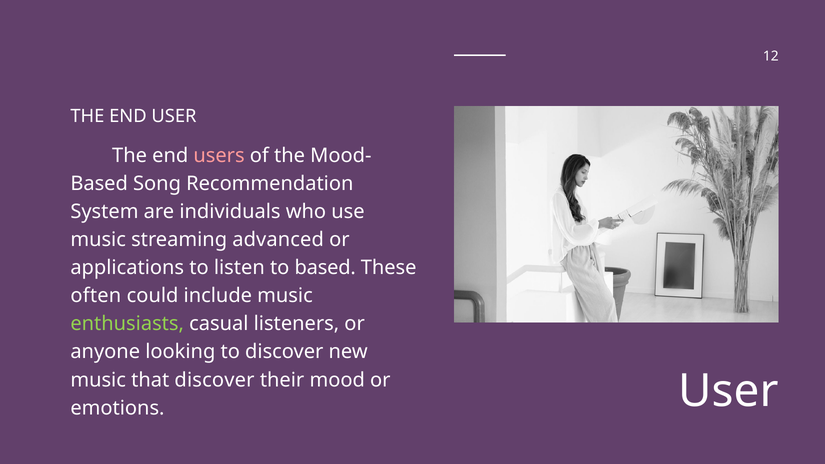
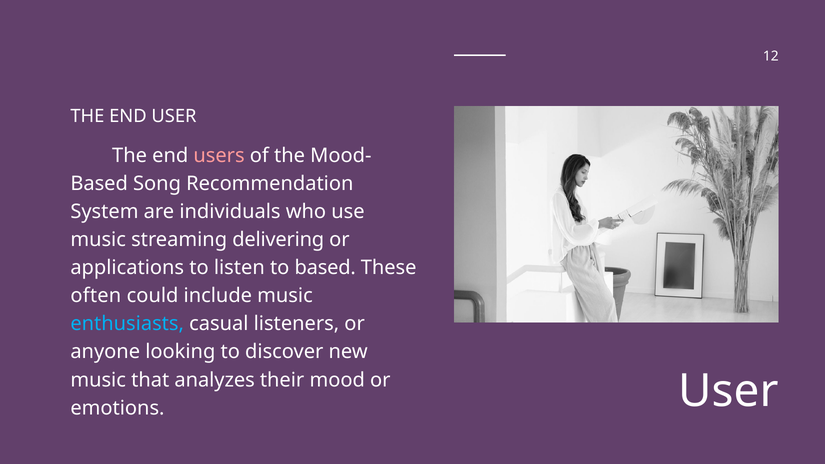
advanced: advanced -> delivering (278, 240)
enthusiasts colour: light green -> light blue (127, 324)
that discover: discover -> analyzes (215, 380)
